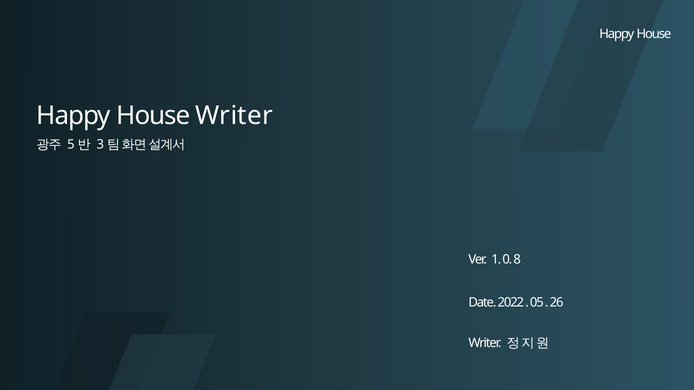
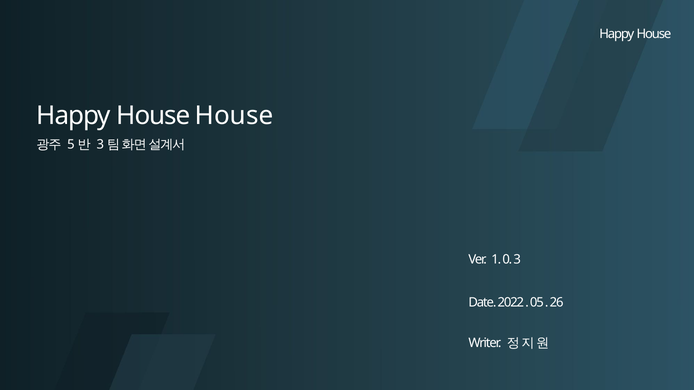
Writer: Writer -> House (234, 116)
8: 8 -> 3 (517, 260)
